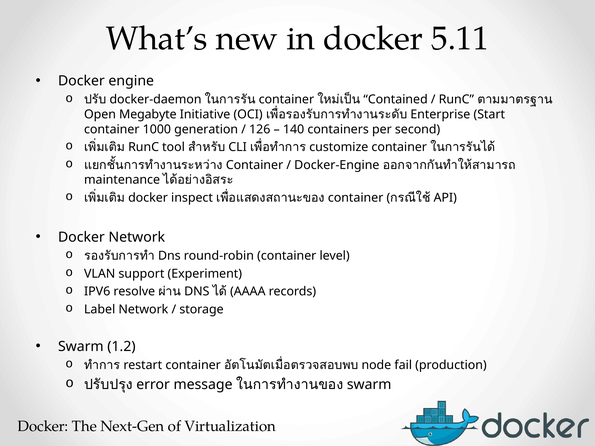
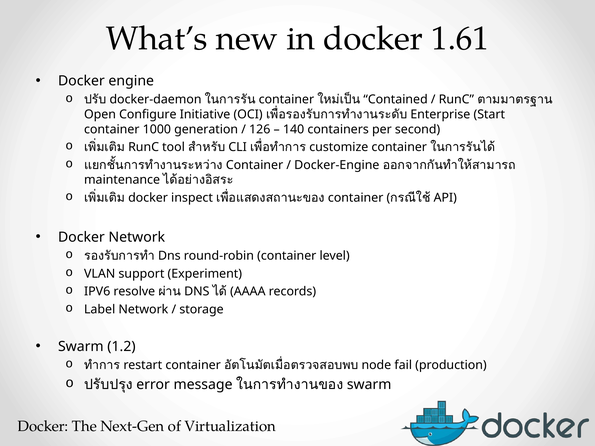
5.11: 5.11 -> 1.61 (460, 39)
Megabyte: Megabyte -> Configure (148, 114)
